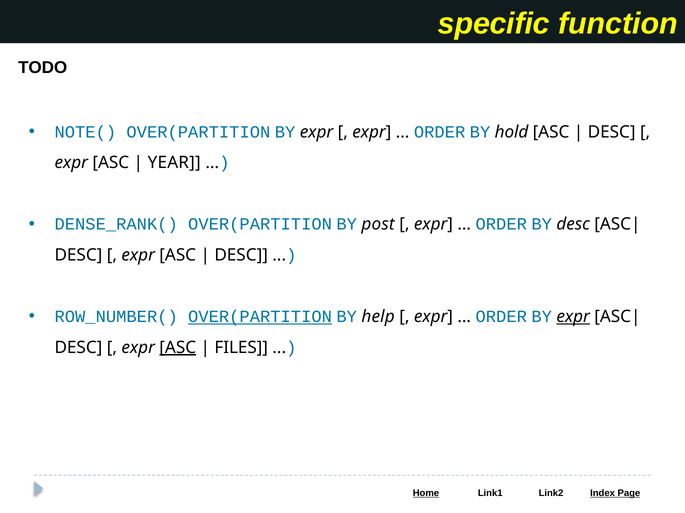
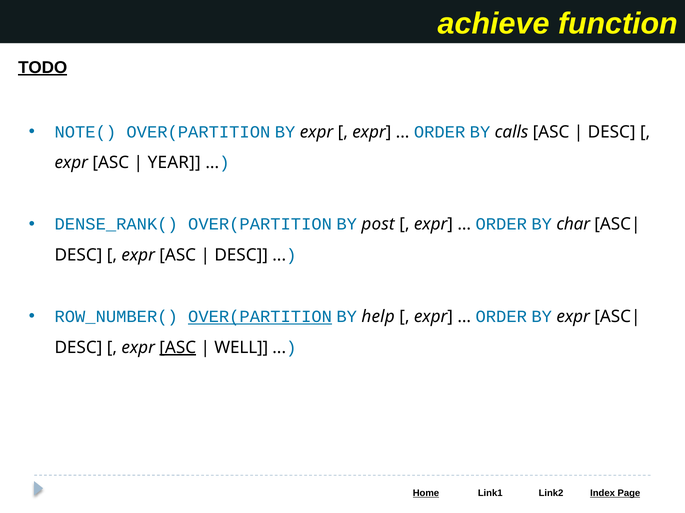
specific: specific -> achieve (494, 24)
TODO underline: none -> present (43, 67)
hold: hold -> calls (512, 132)
BY desc: desc -> char (573, 225)
expr underline: present -> none (573, 317)
FILES: FILES -> WELL (241, 348)
